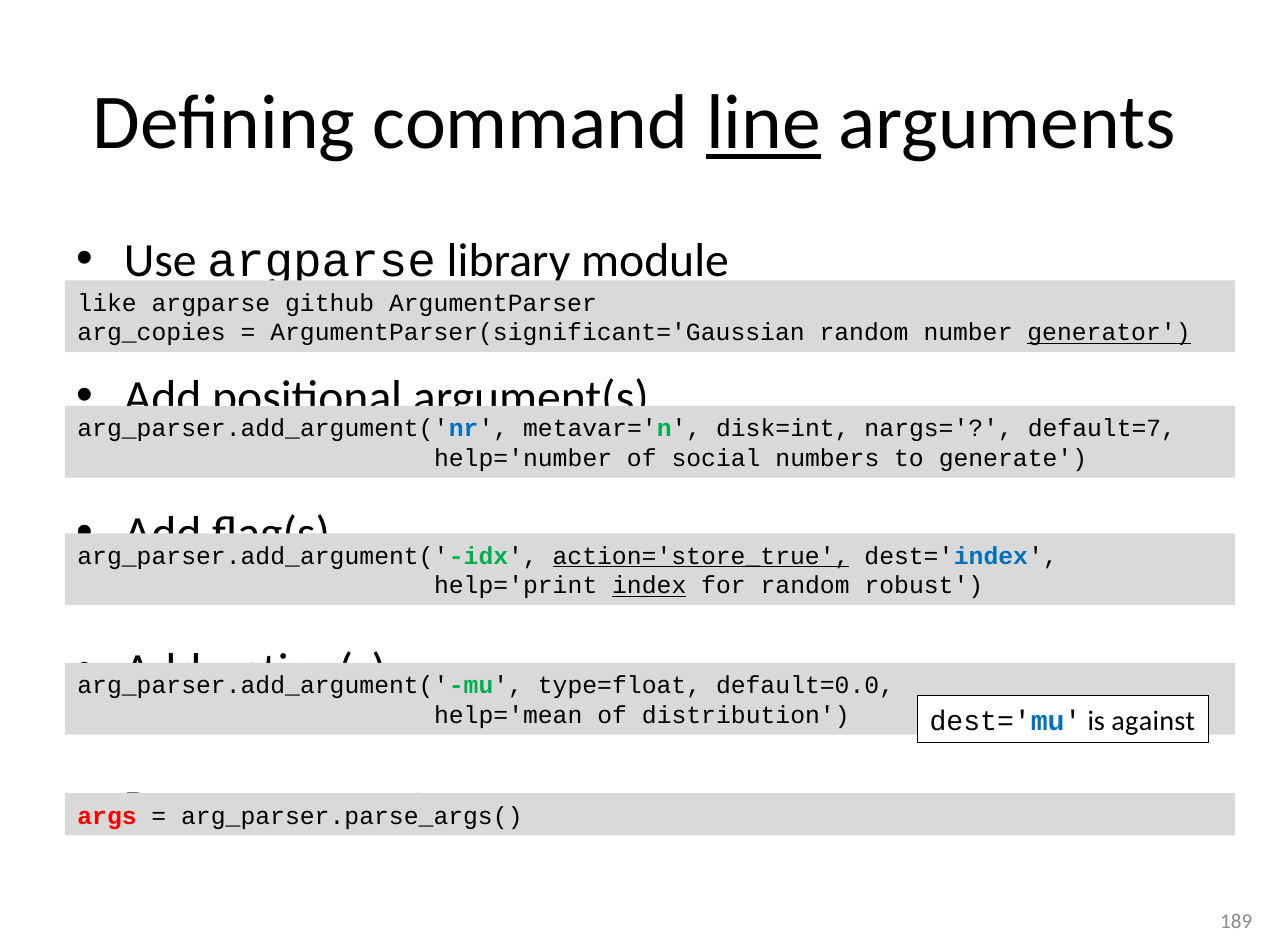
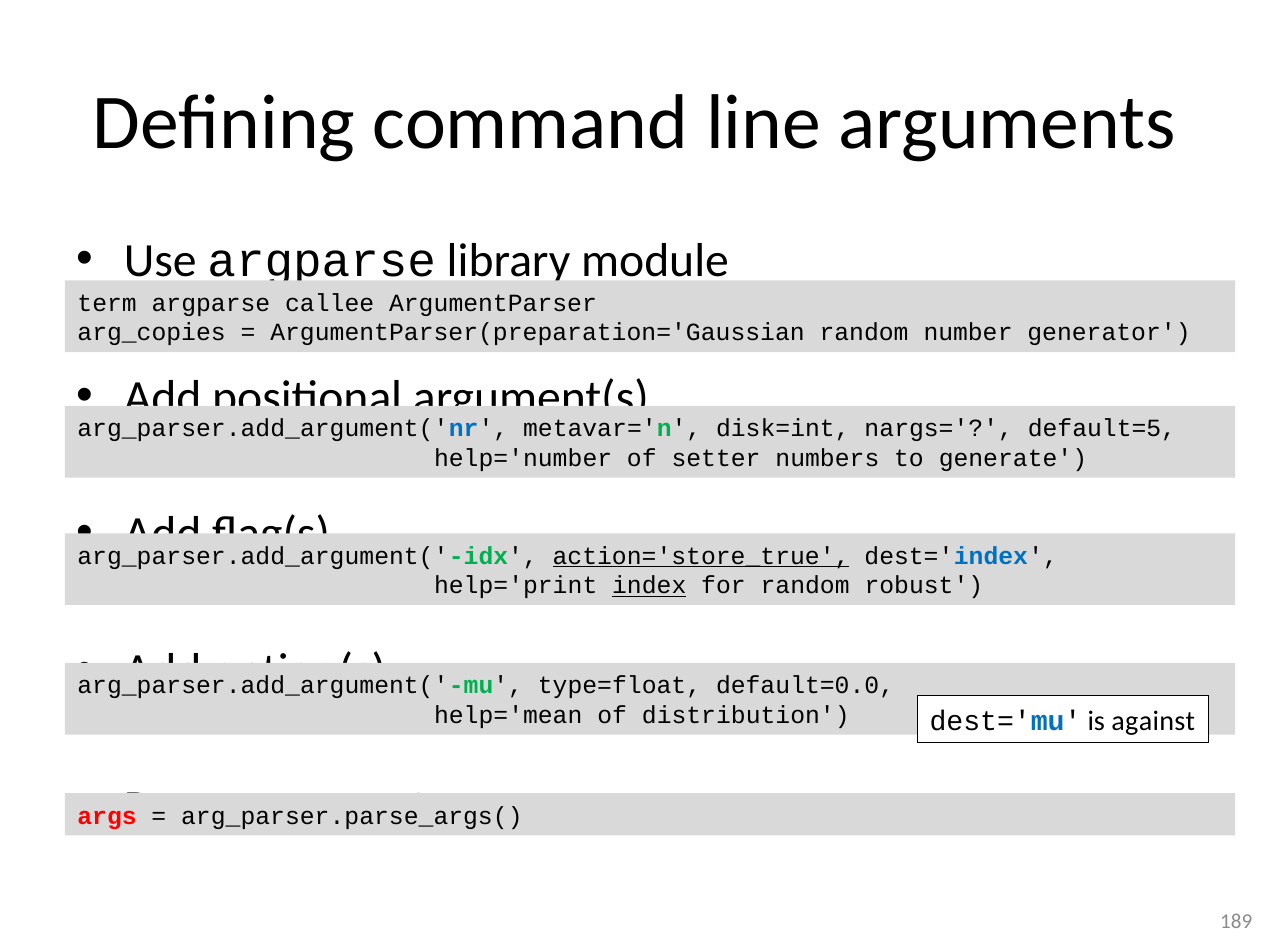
line underline: present -> none (763, 123)
like: like -> term (107, 303)
github: github -> callee (330, 303)
ArgumentParser(significant='Gaussian: ArgumentParser(significant='Gaussian -> ArgumentParser(preparation='Gaussian (538, 333)
generator underline: present -> none (1109, 333)
default=7: default=7 -> default=5 (1102, 429)
social: social -> setter (716, 459)
